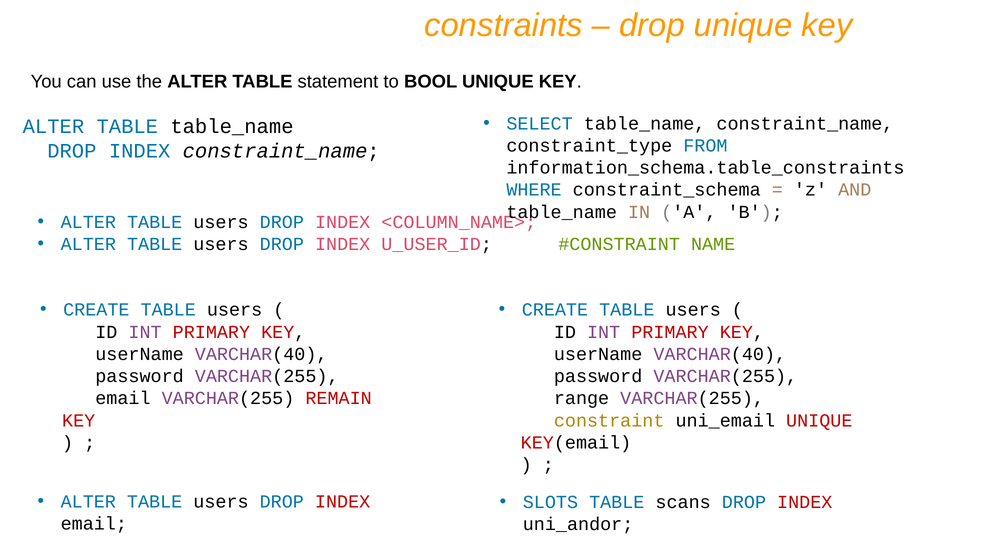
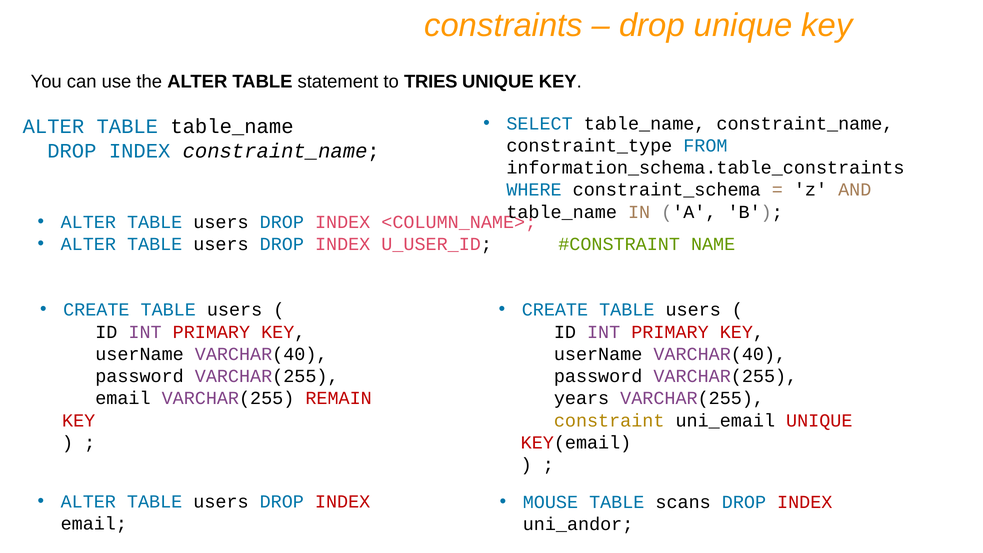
BOOL: BOOL -> TRIES (431, 82)
range: range -> years (582, 398)
SLOTS: SLOTS -> MOUSE (550, 502)
